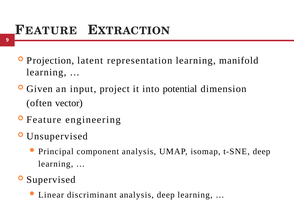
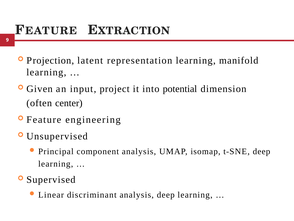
vector: vector -> center (69, 103)
